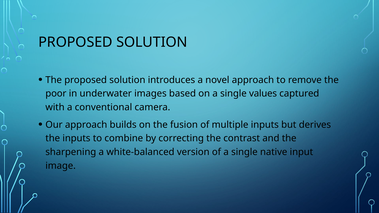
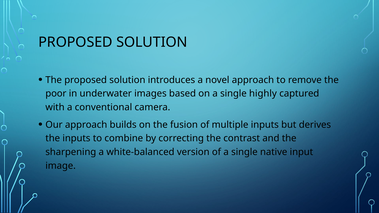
values: values -> highly (263, 94)
